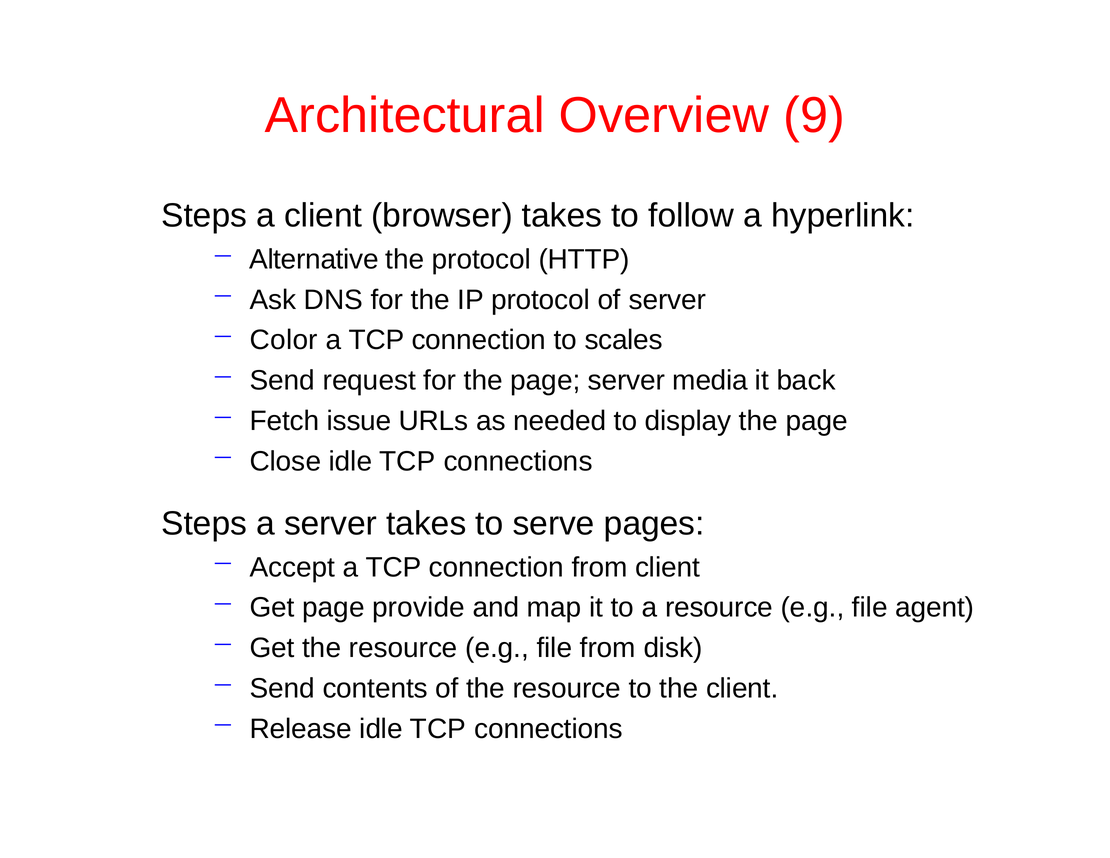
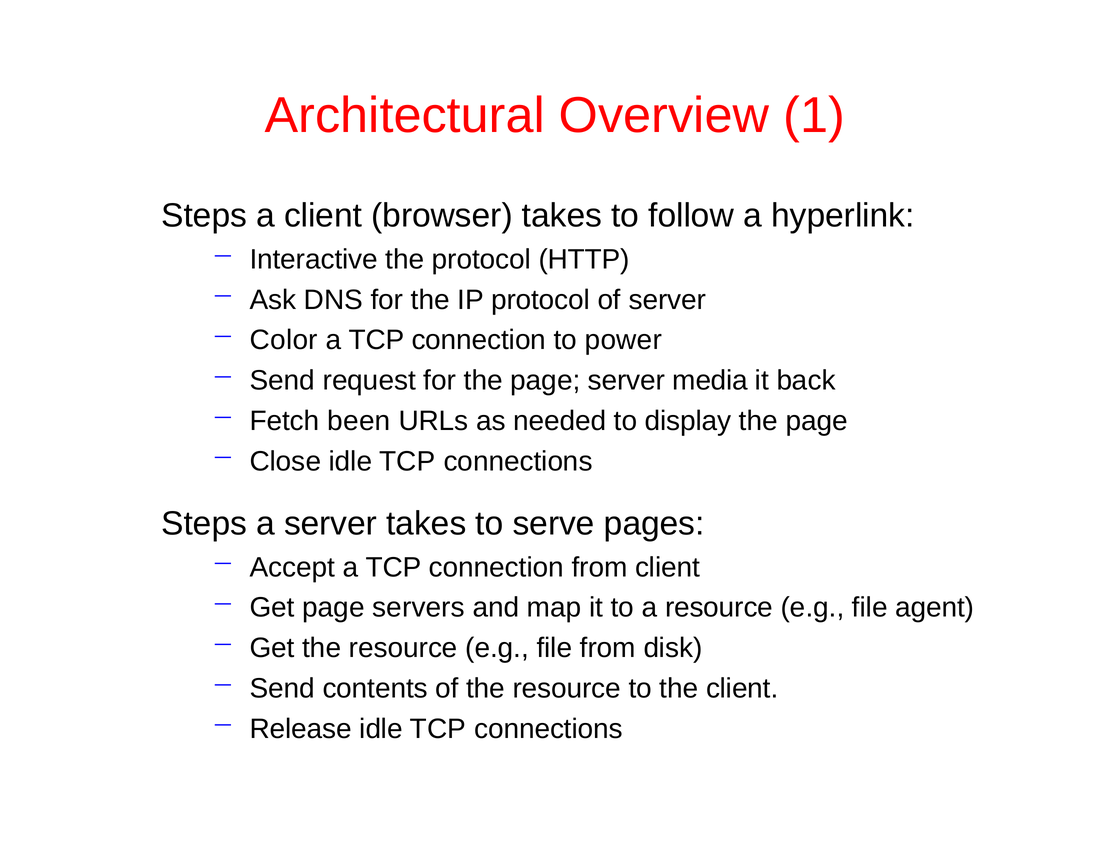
9: 9 -> 1 (814, 116)
Alternative: Alternative -> Interactive (314, 259)
scales: scales -> power (623, 340)
issue: issue -> been (359, 421)
provide: provide -> servers (419, 607)
